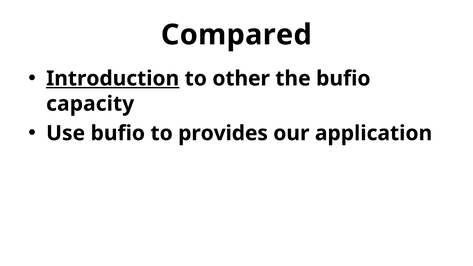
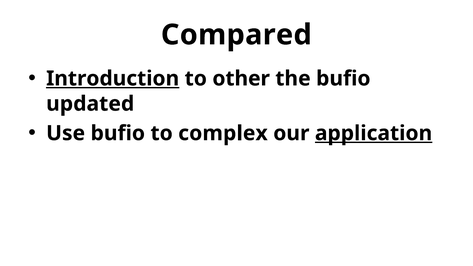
capacity: capacity -> updated (90, 104)
provides: provides -> complex (223, 133)
application underline: none -> present (374, 133)
